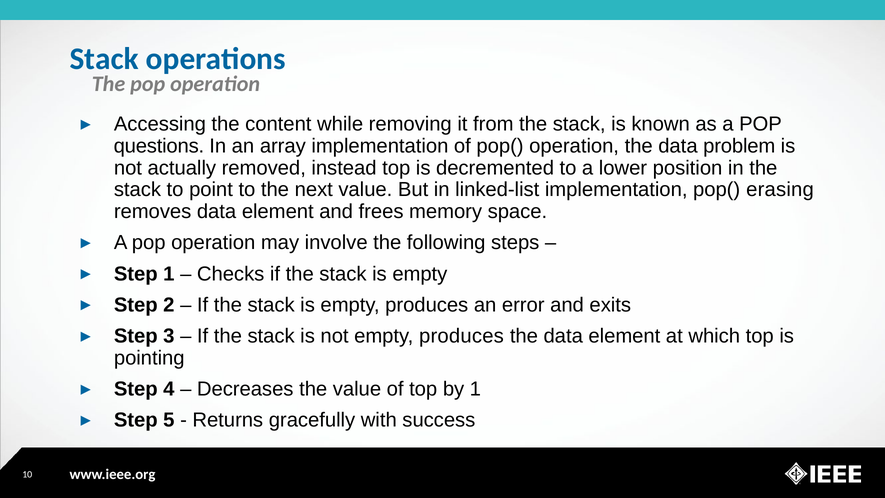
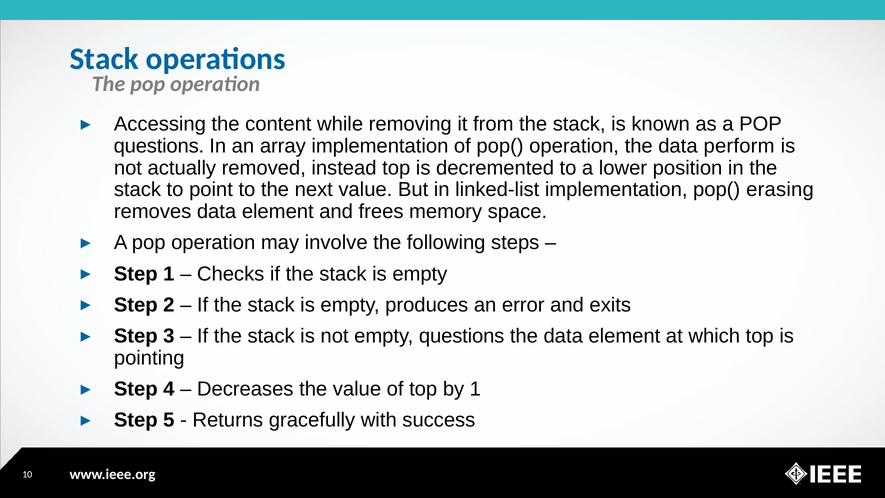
problem: problem -> perform (739, 146)
not empty produces: produces -> questions (462, 336)
